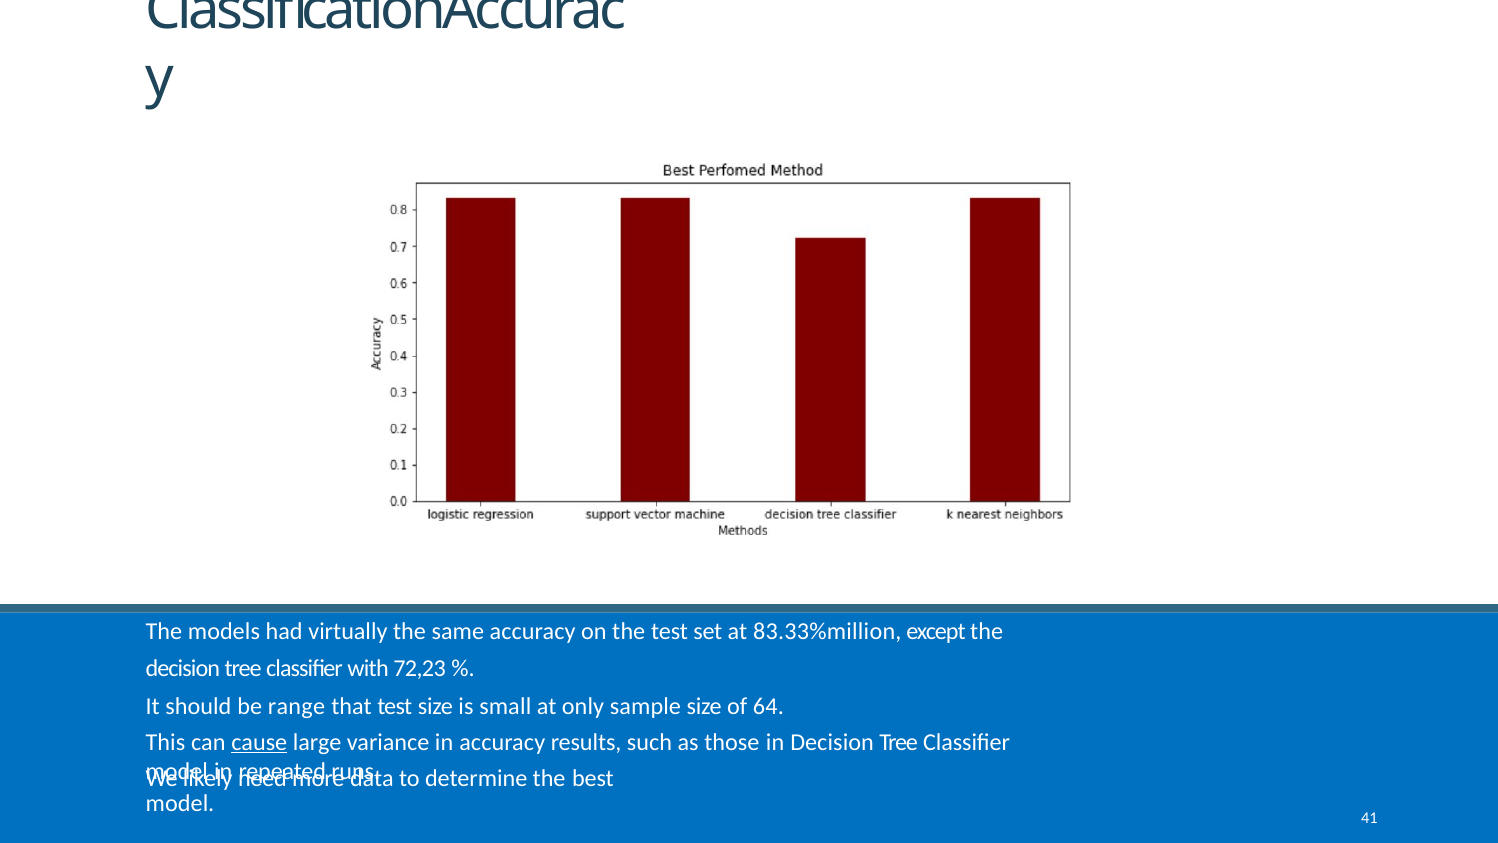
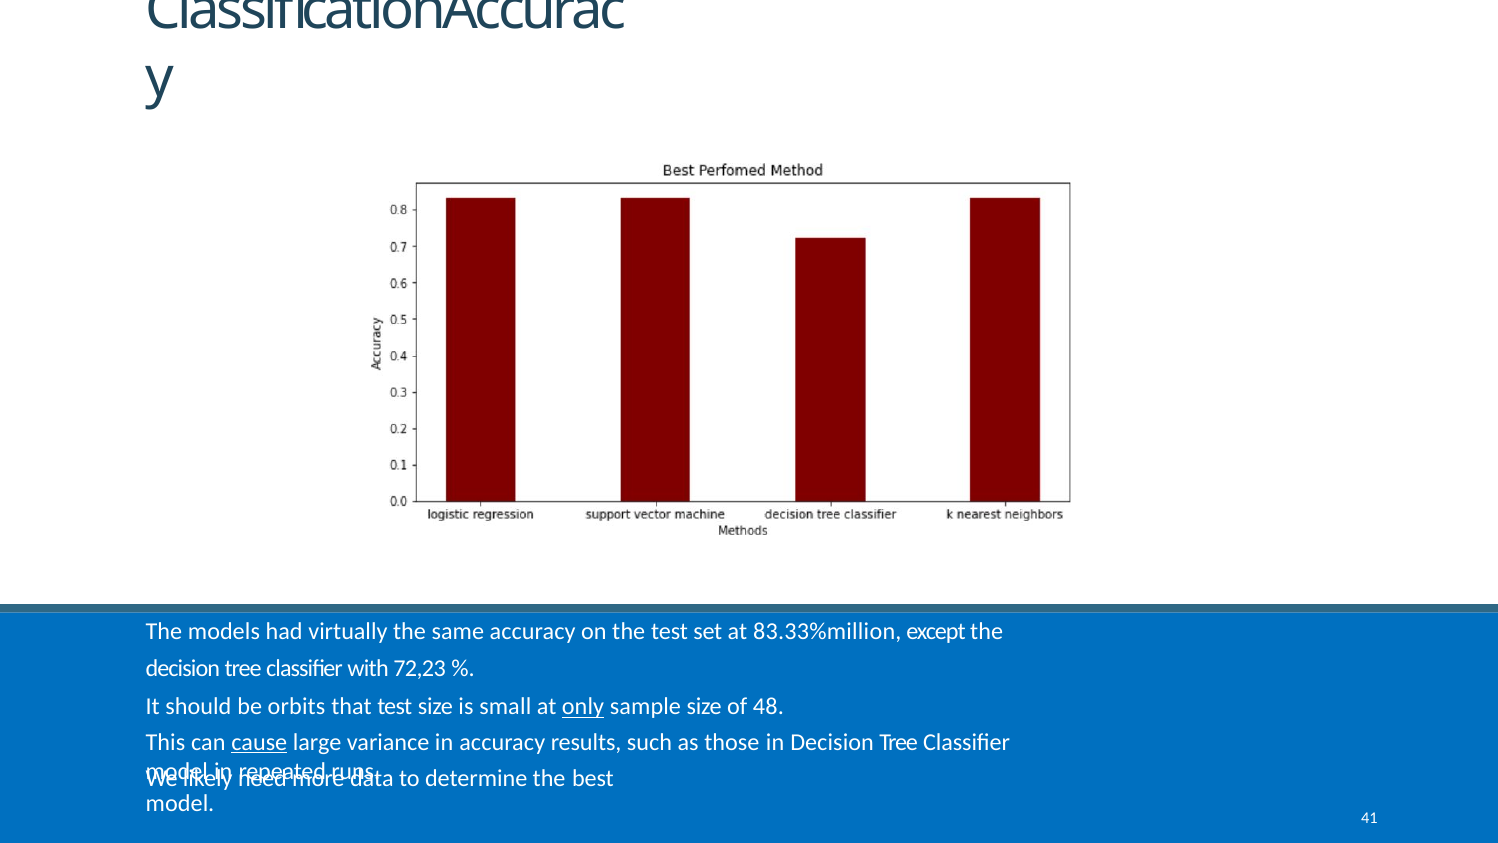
range: range -> orbits (297, 707)
only underline: none -> present (583, 707)
64: 64 -> 48 (768, 707)
